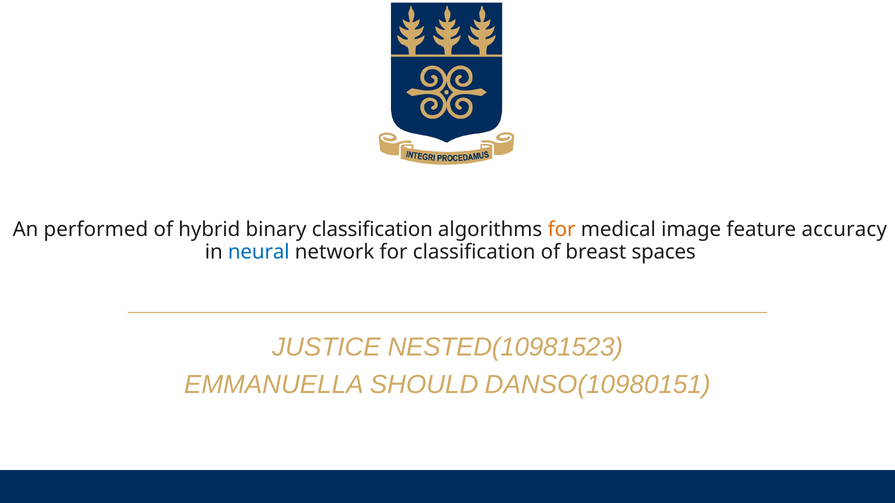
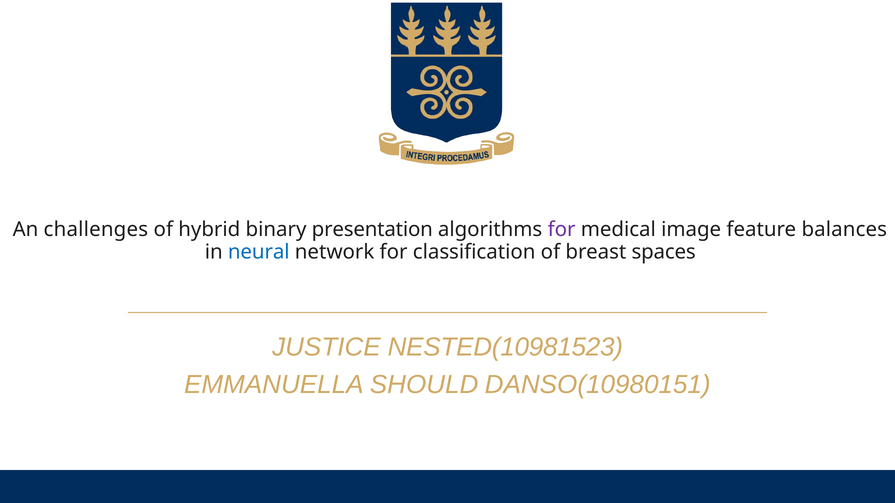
performed: performed -> challenges (96, 230)
binary classification: classification -> presentation (372, 230)
for colour: orange -> purple (562, 230)
accuracy: accuracy -> balances (844, 230)
